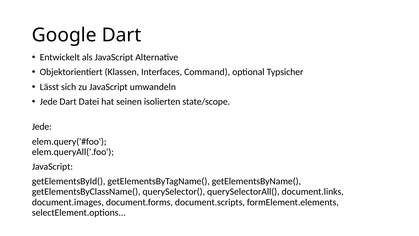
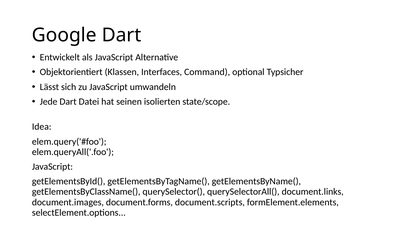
Jede: Jede -> Idea (42, 127)
